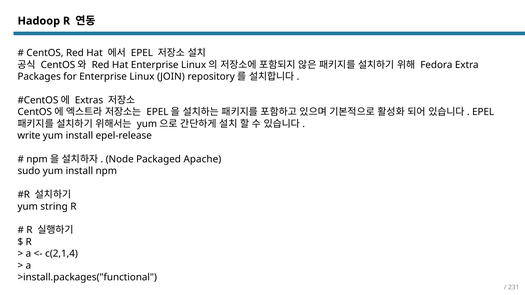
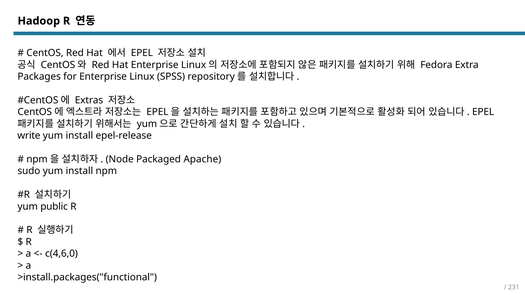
JOIN: JOIN -> SPSS (171, 77)
string: string -> public (54, 207)
c(2,1,4: c(2,1,4 -> c(4,6,0 (61, 254)
